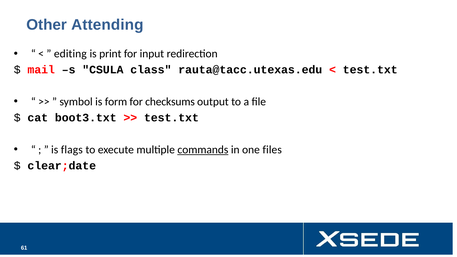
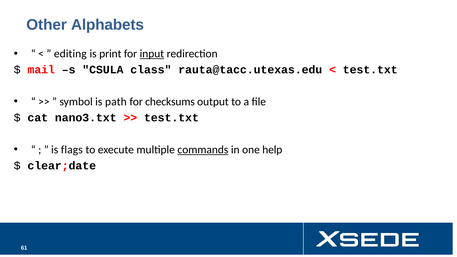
Attending: Attending -> Alphabets (107, 25)
input underline: none -> present (152, 54)
form: form -> path (116, 102)
boot3.txt: boot3.txt -> nano3.txt (86, 118)
files: files -> help (272, 150)
